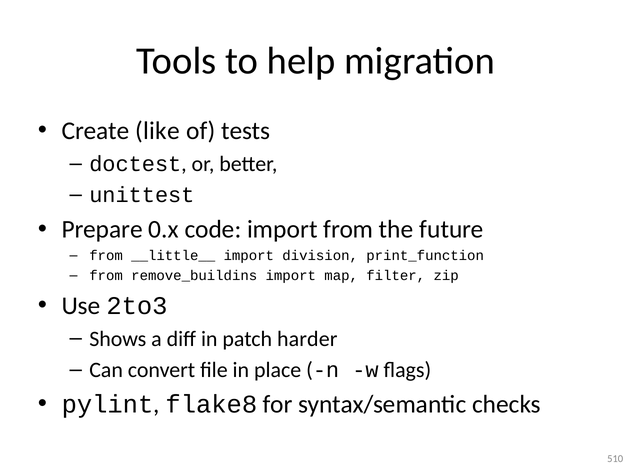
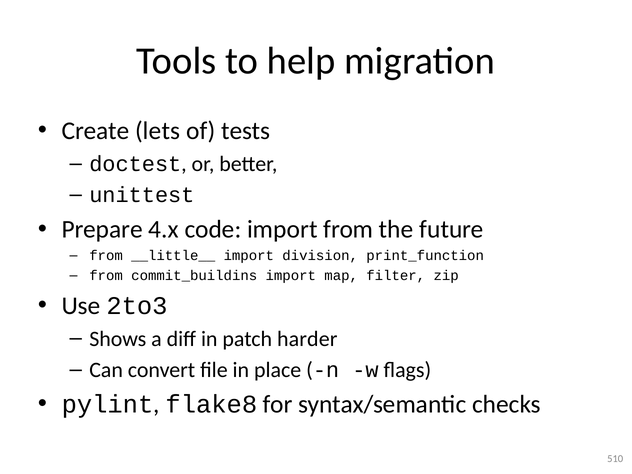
like: like -> lets (158, 131)
0.x: 0.x -> 4.x (164, 229)
remove_buildins: remove_buildins -> commit_buildins (194, 276)
